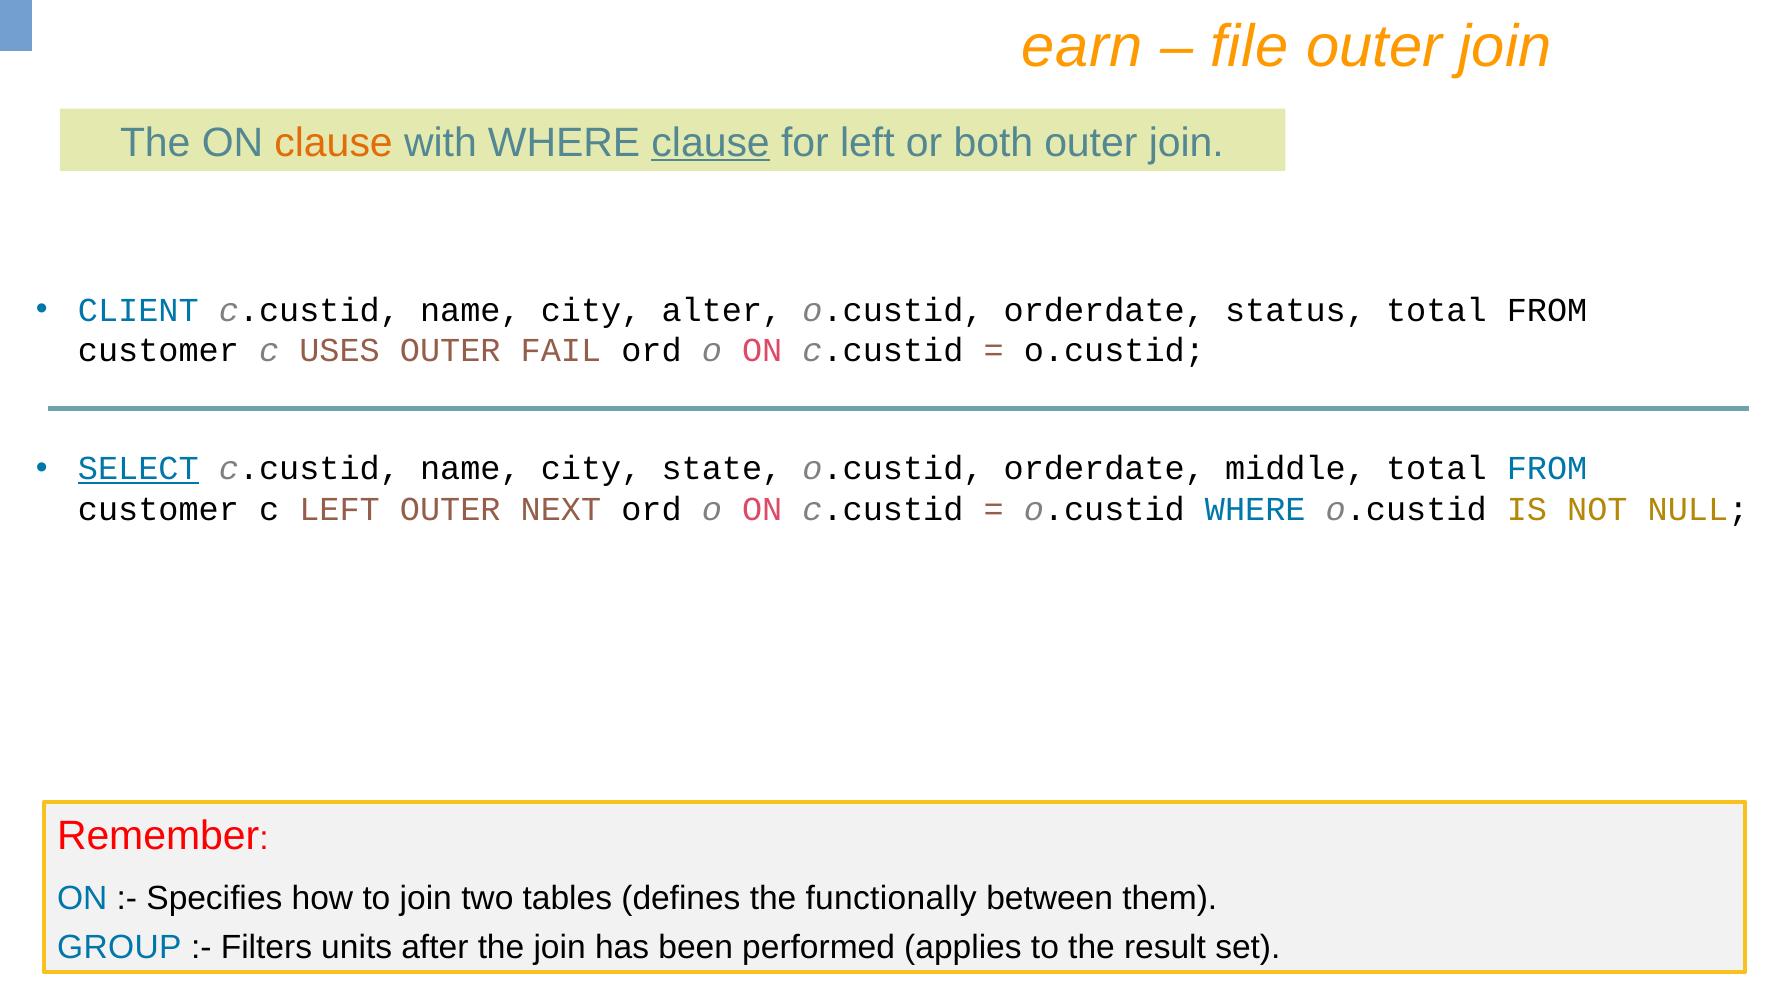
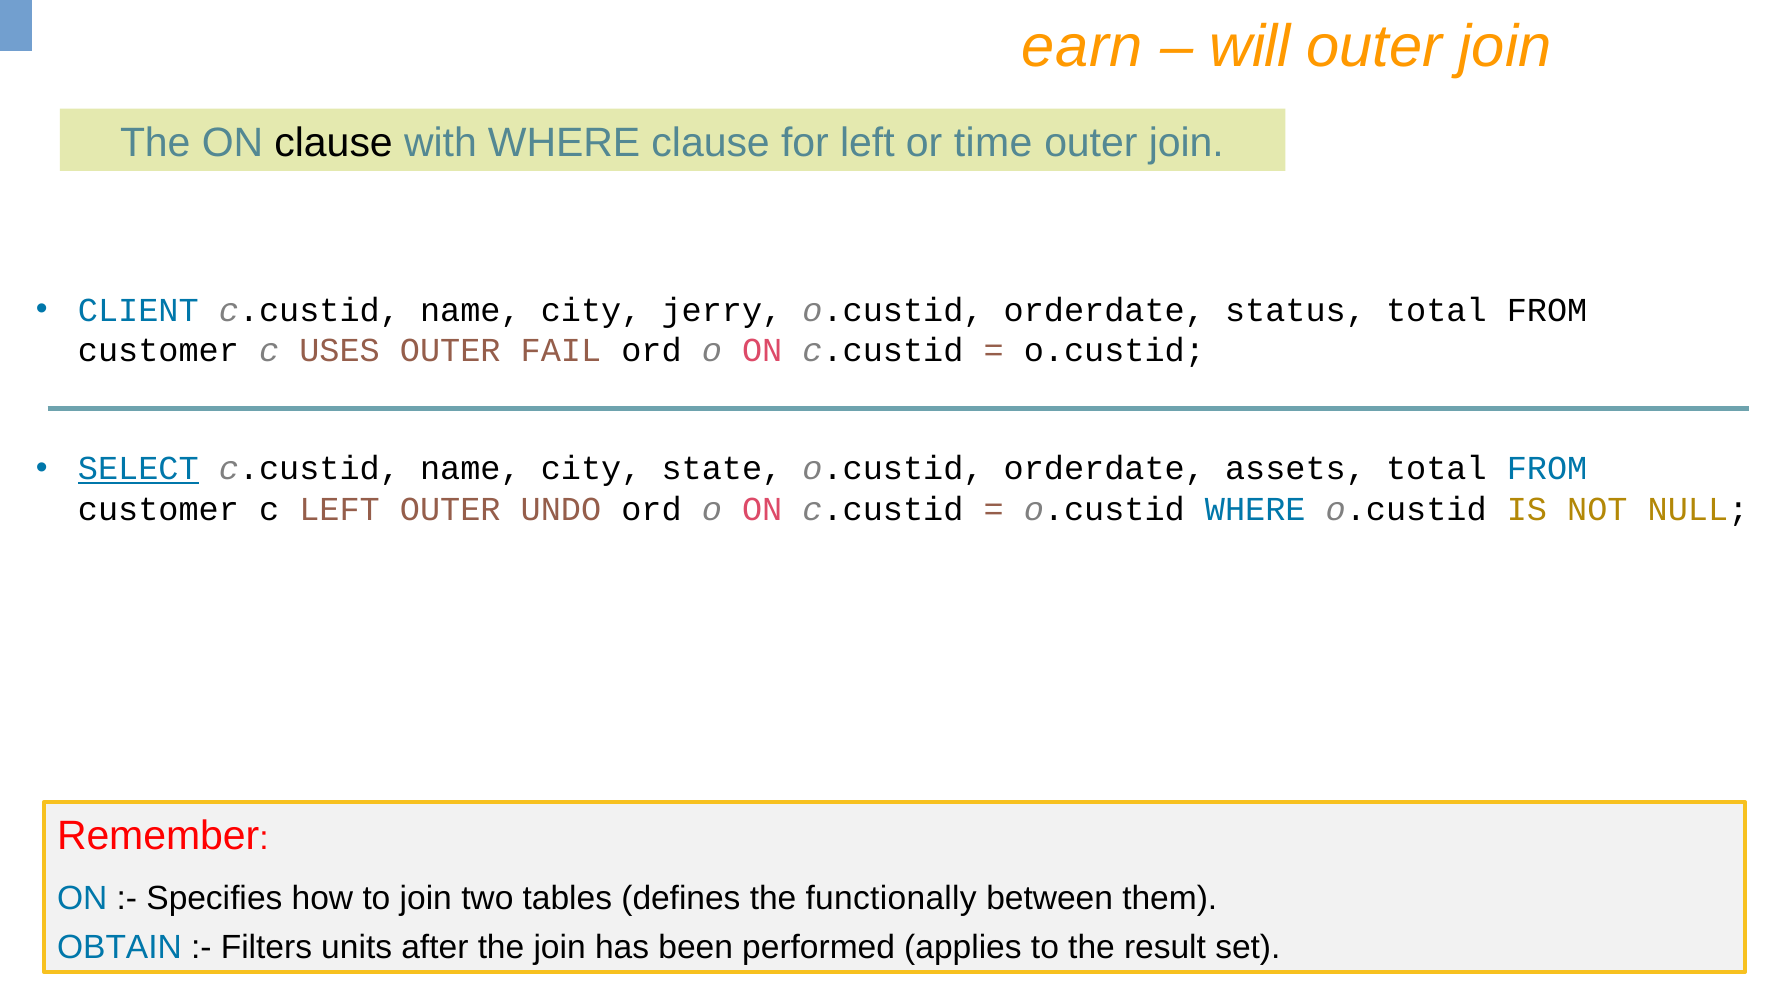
file: file -> will (1250, 47)
clause colour: orange -> black (334, 143)
clause underline: present -> none (711, 143)
both: both -> time (993, 143)
alter: alter -> jerry (722, 311)
middle: middle -> assets (1296, 469)
NEXT: NEXT -> UNDO (561, 509)
GROUP: GROUP -> OBTAIN (119, 948)
